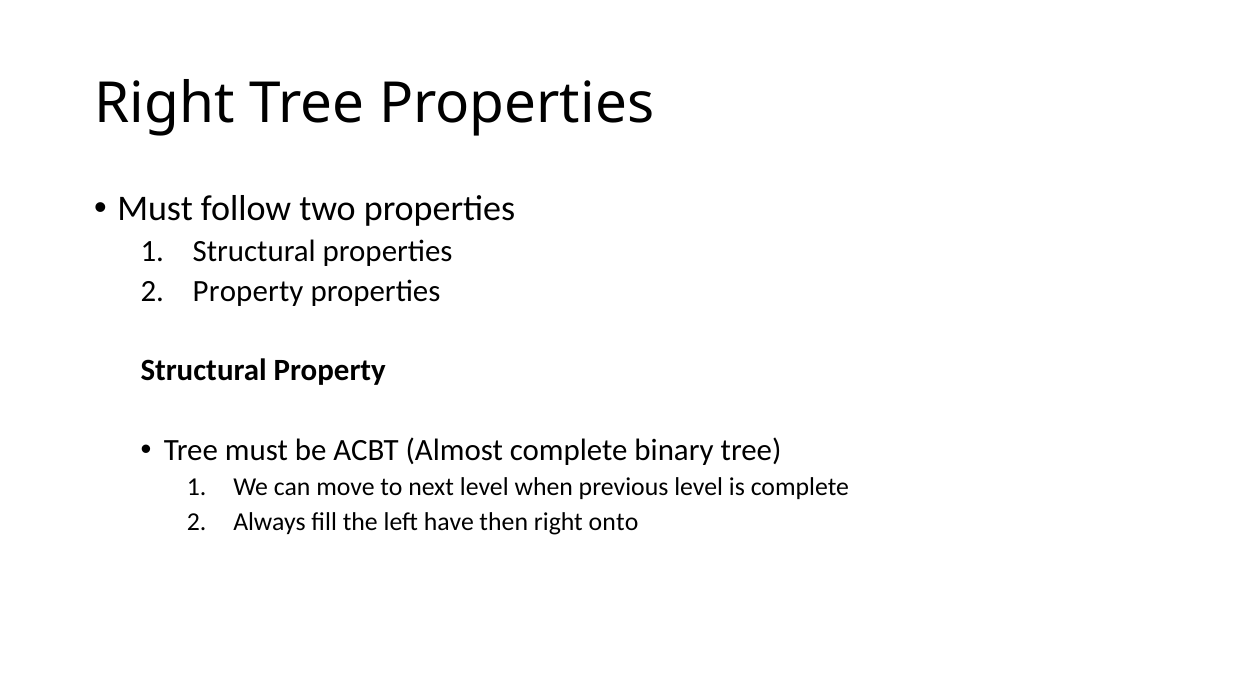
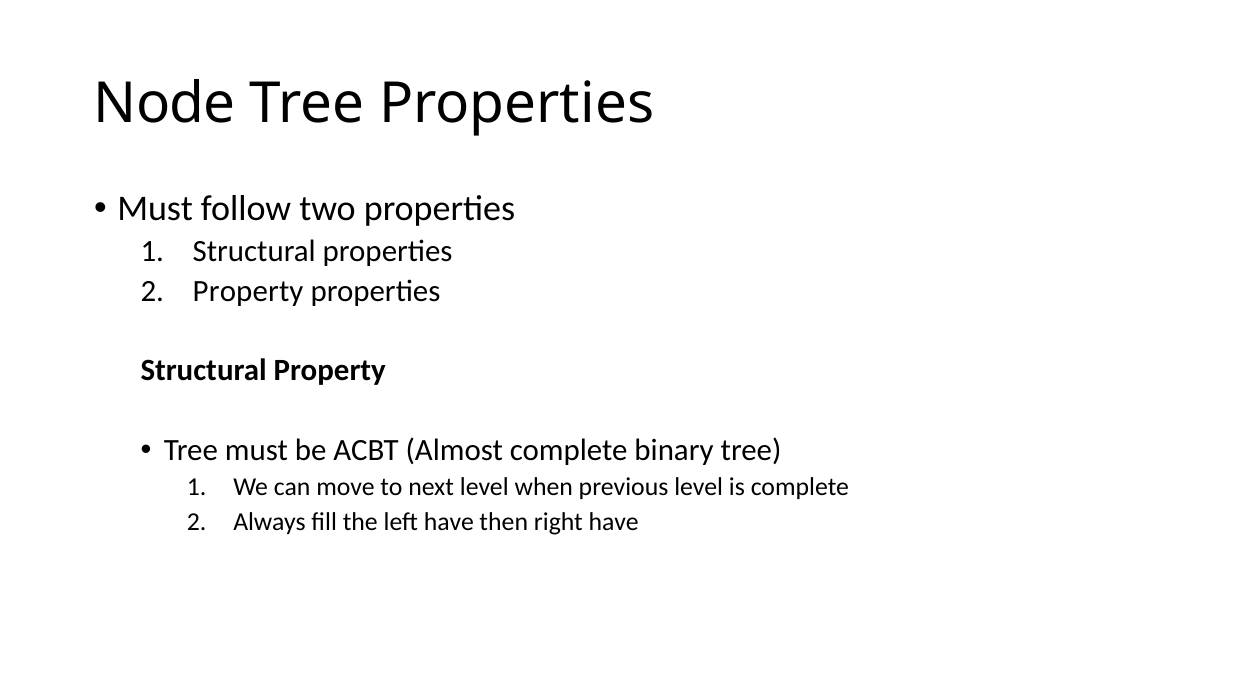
Right: Right -> Node (165, 104)
right onto: onto -> have (614, 522)
